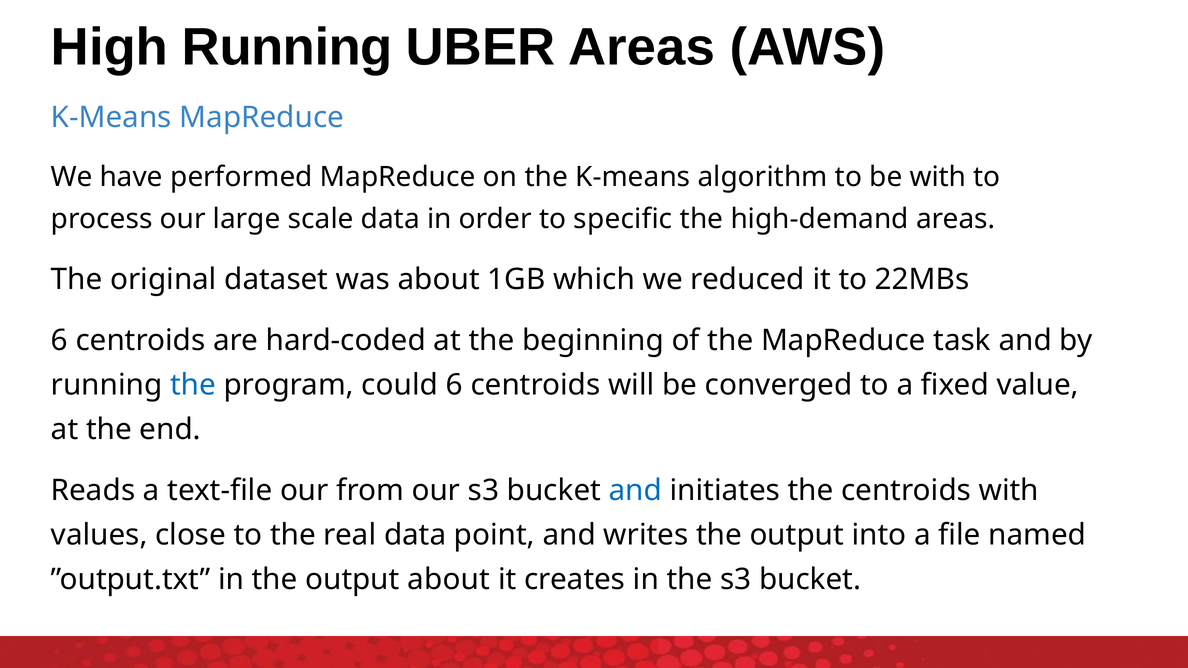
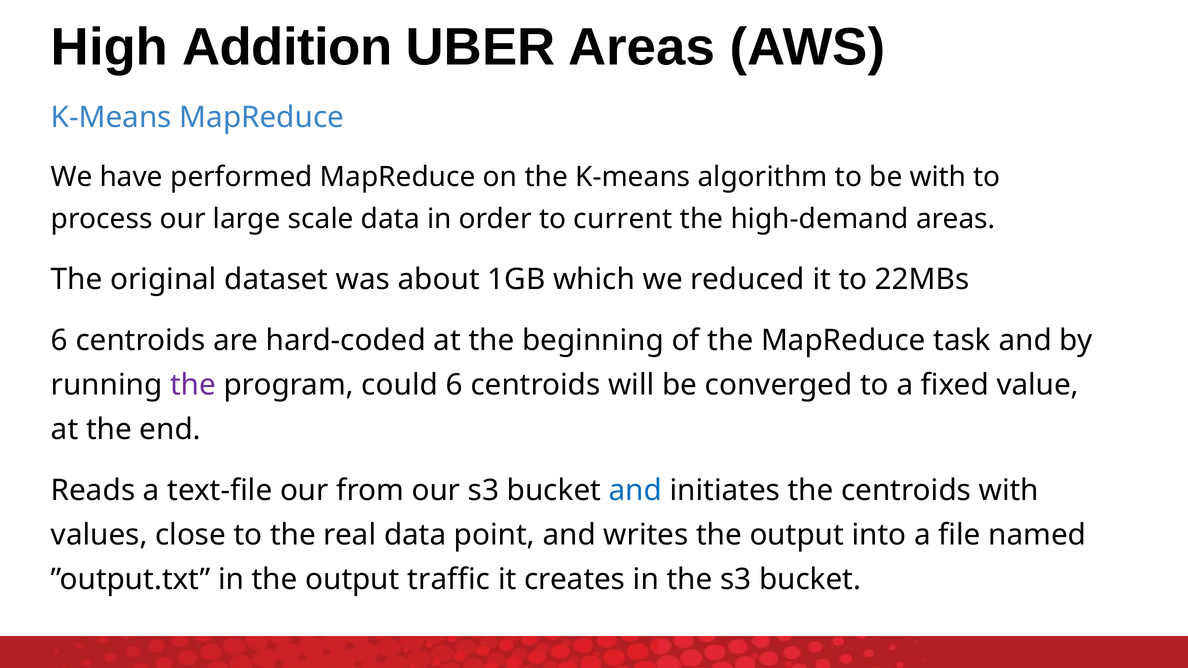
High Running: Running -> Addition (287, 47)
specific: specific -> current (623, 219)
the colour: blue -> purple (193, 385)
output about: about -> traffic (449, 580)
